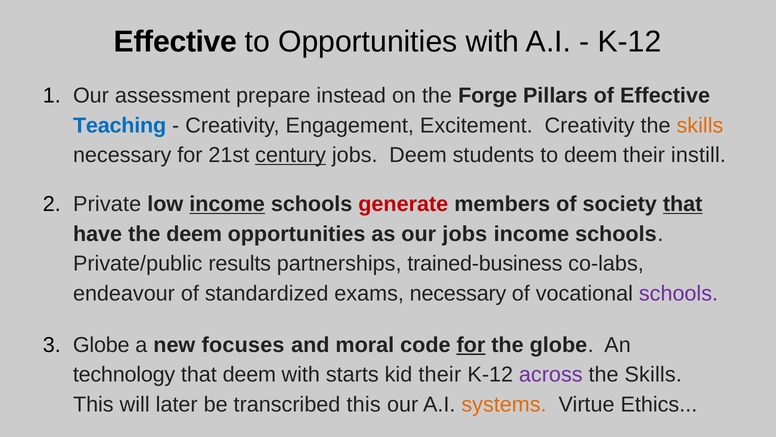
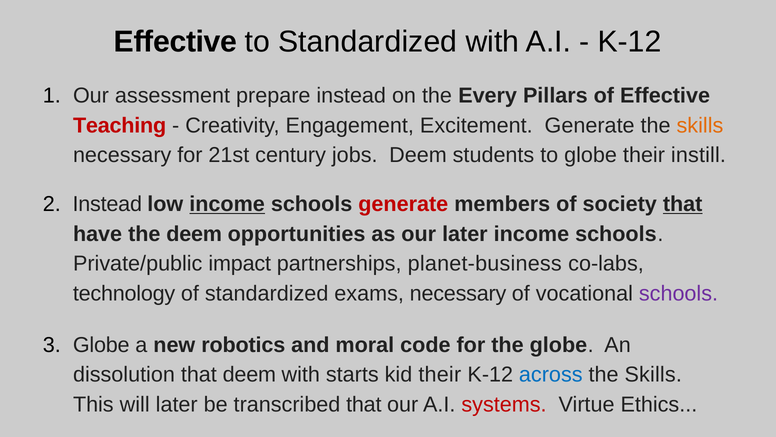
to Opportunities: Opportunities -> Standardized (368, 42)
Forge: Forge -> Every (488, 96)
Teaching colour: blue -> red (120, 125)
Excitement Creativity: Creativity -> Generate (590, 125)
century underline: present -> none (291, 155)
to deem: deem -> globe (591, 155)
Private: Private -> Instead (107, 204)
our jobs: jobs -> later (465, 234)
results: results -> impact (240, 264)
trained-business: trained-business -> planet-business (485, 264)
endeavour: endeavour -> technology (124, 293)
focuses: focuses -> robotics (243, 345)
for underline: present -> none (471, 345)
technology: technology -> dissolution (124, 374)
across colour: purple -> blue (551, 374)
transcribed this: this -> that (364, 404)
systems colour: orange -> red (504, 404)
